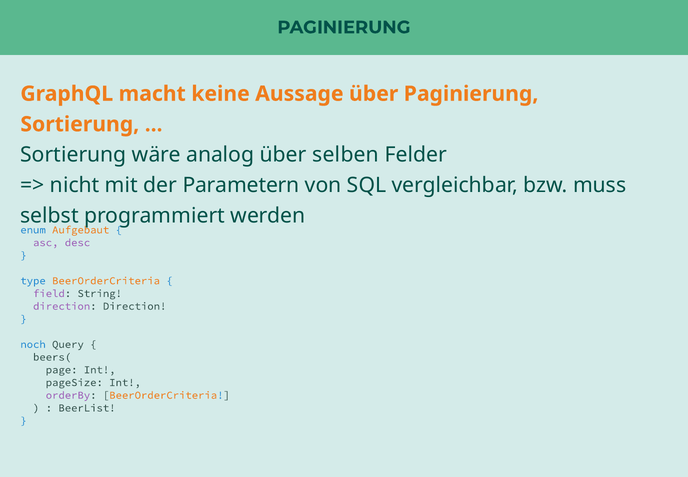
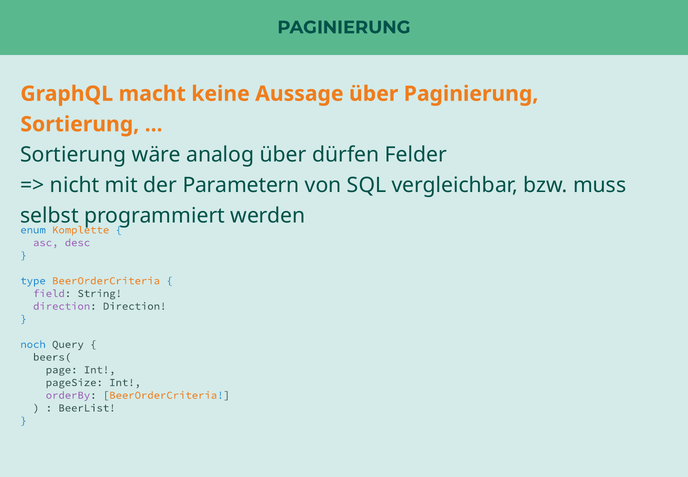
selben: selben -> dürfen (346, 155)
Aufgebaut: Aufgebaut -> Komplette (81, 230)
